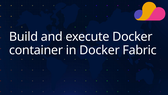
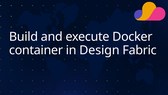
in Docker: Docker -> Design (99, 50)
